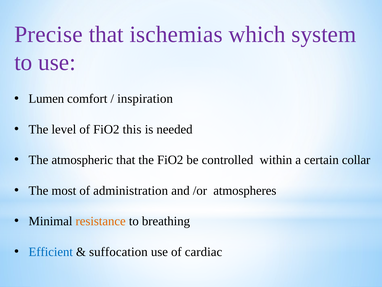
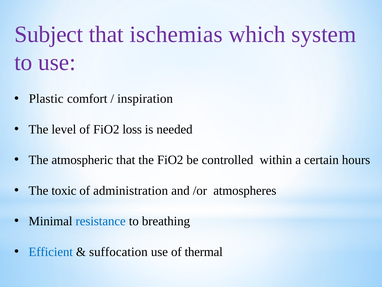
Precise: Precise -> Subject (49, 34)
Lumen: Lumen -> Plastic (46, 99)
this: this -> loss (132, 129)
collar: collar -> hours (356, 160)
most: most -> toxic (64, 190)
resistance colour: orange -> blue (101, 221)
cardiac: cardiac -> thermal (204, 251)
